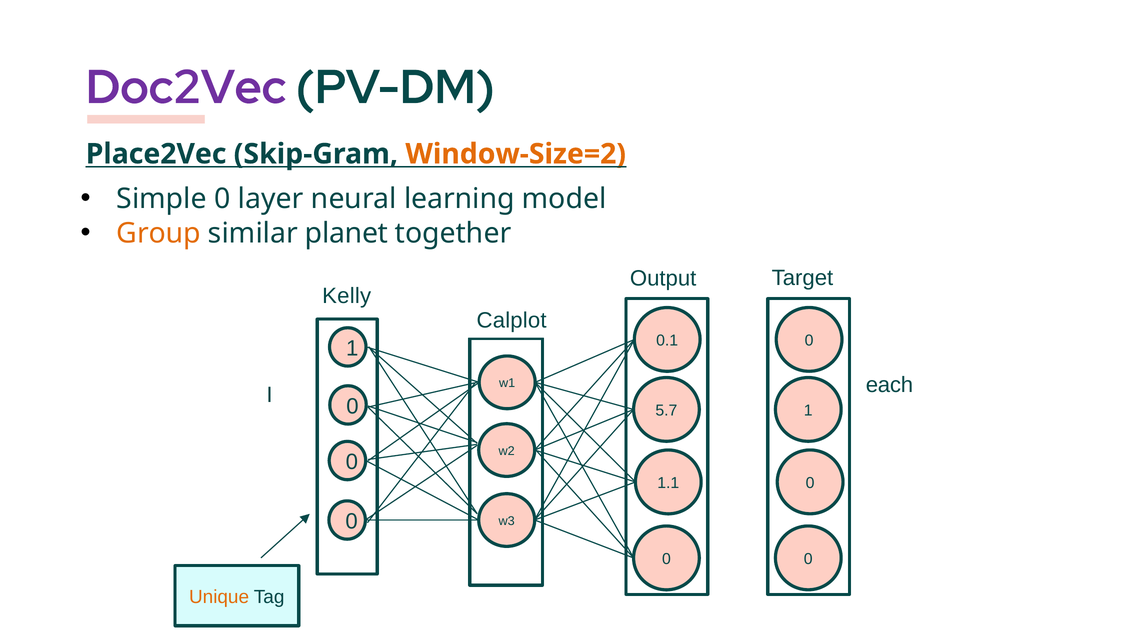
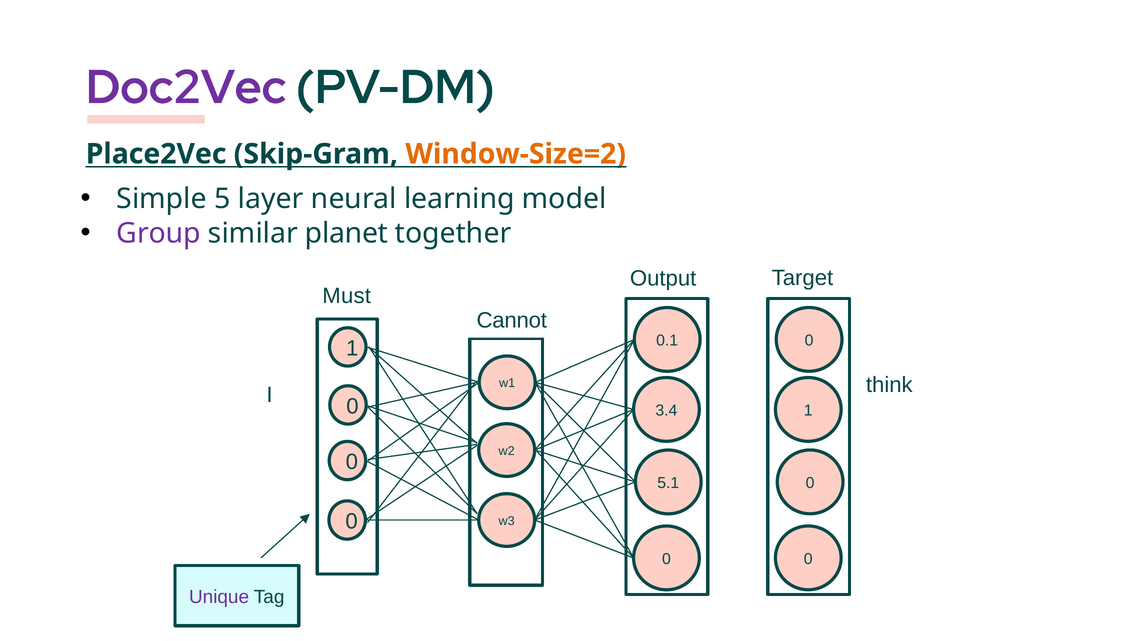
Simple 0: 0 -> 5 (222, 199)
Group colour: orange -> purple (159, 233)
Kelly: Kelly -> Must (347, 296)
Calplot: Calplot -> Cannot (512, 320)
each: each -> think (889, 385)
5.7: 5.7 -> 3.4 (666, 410)
1.1: 1.1 -> 5.1 (668, 483)
Unique colour: orange -> purple (219, 597)
